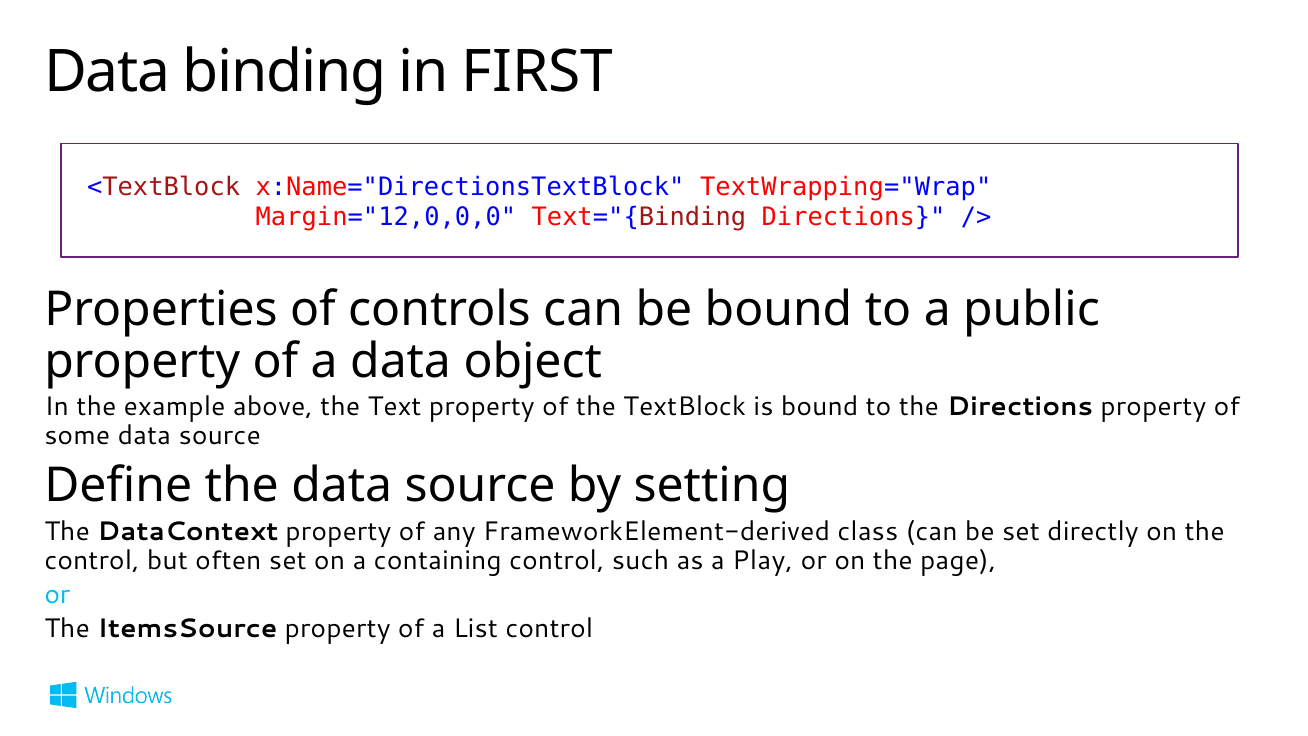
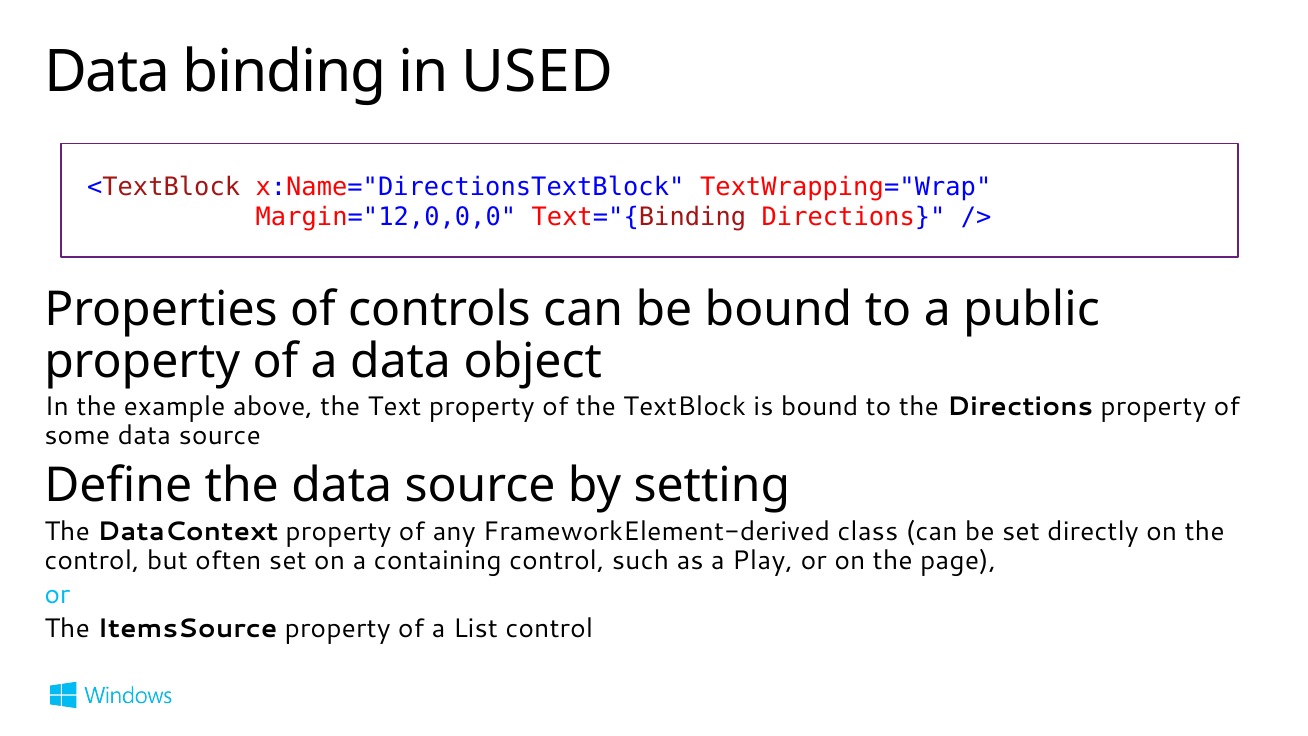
FIRST: FIRST -> USED (537, 72)
